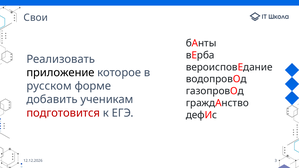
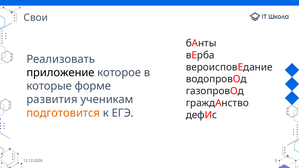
русском: русском -> которые (49, 86)
добавить: добавить -> развития (52, 100)
подготовится colour: red -> orange (63, 113)
